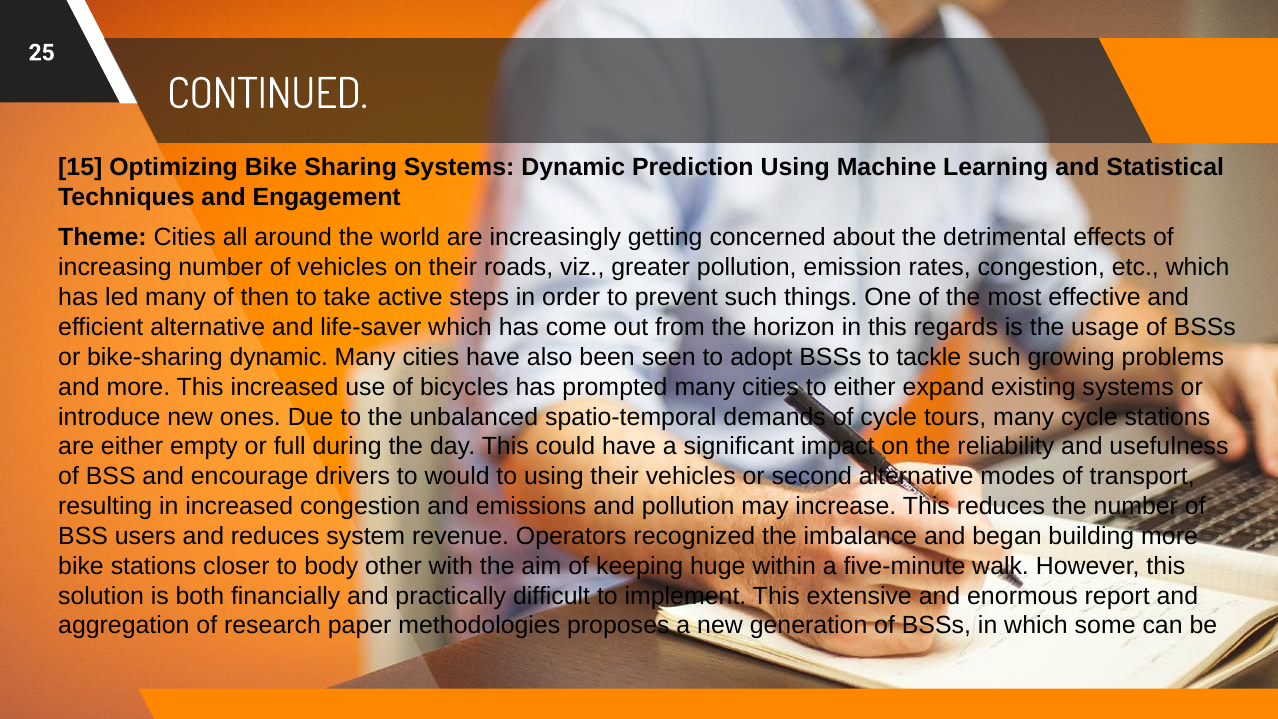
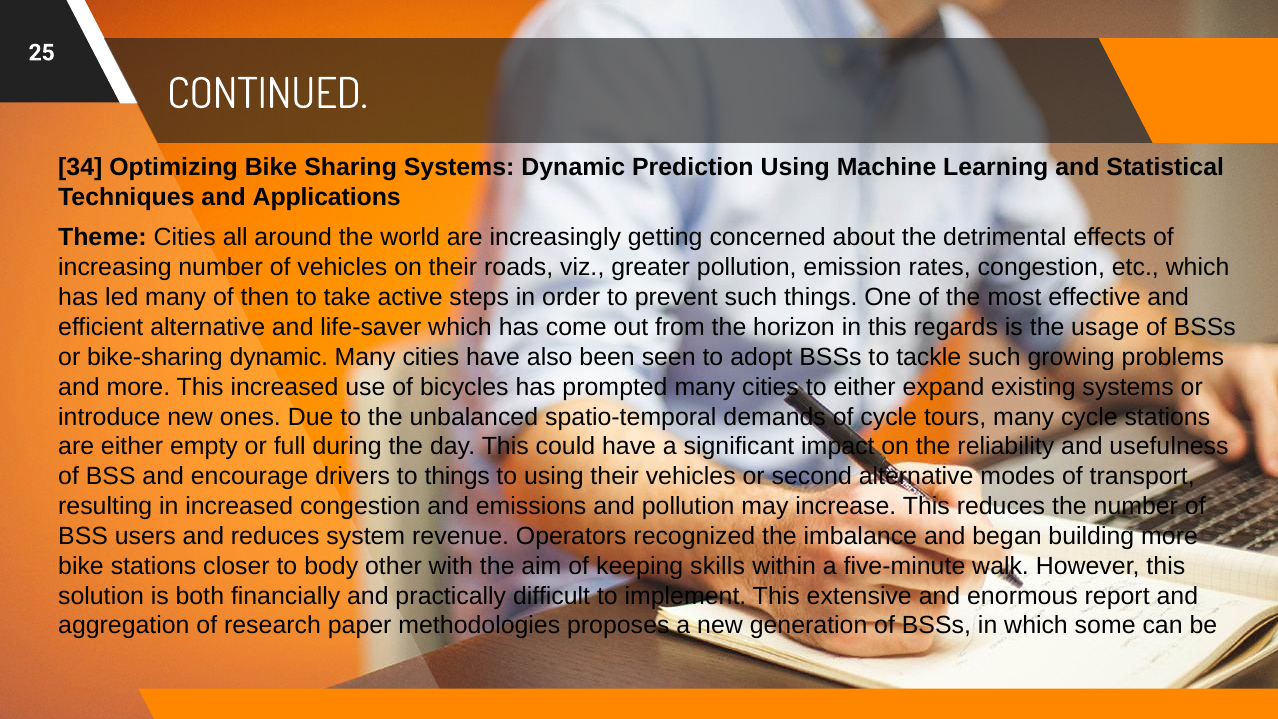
15: 15 -> 34 (80, 167)
Engagement: Engagement -> Applications (327, 197)
to would: would -> things (457, 476)
huge: huge -> skills (718, 566)
